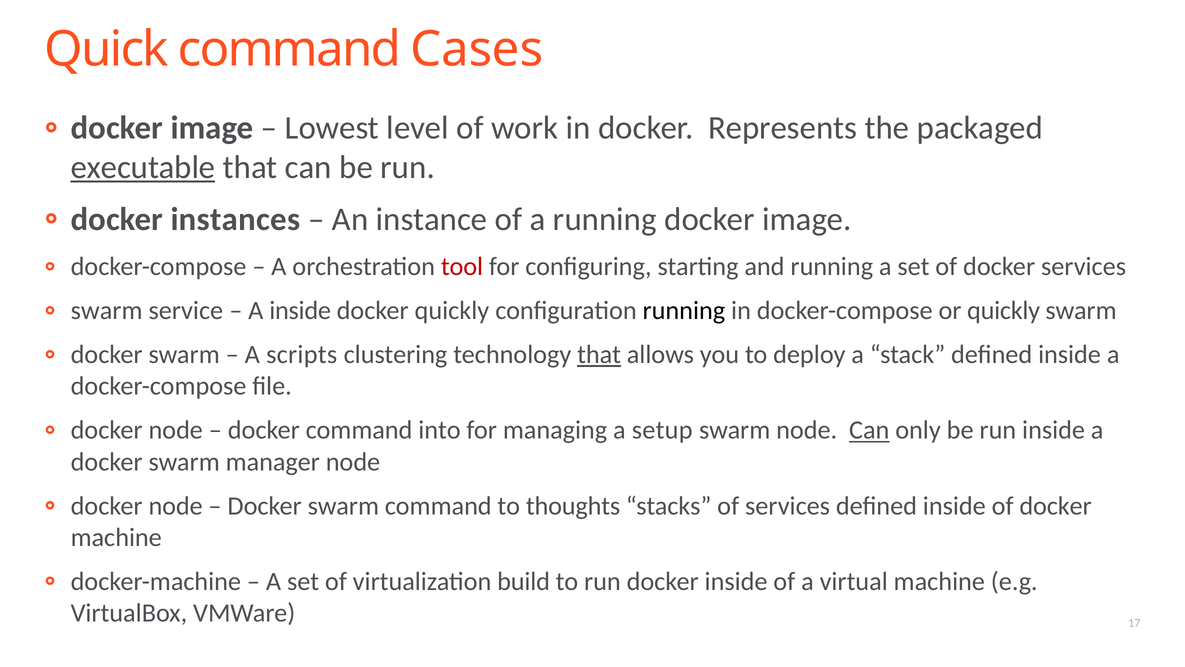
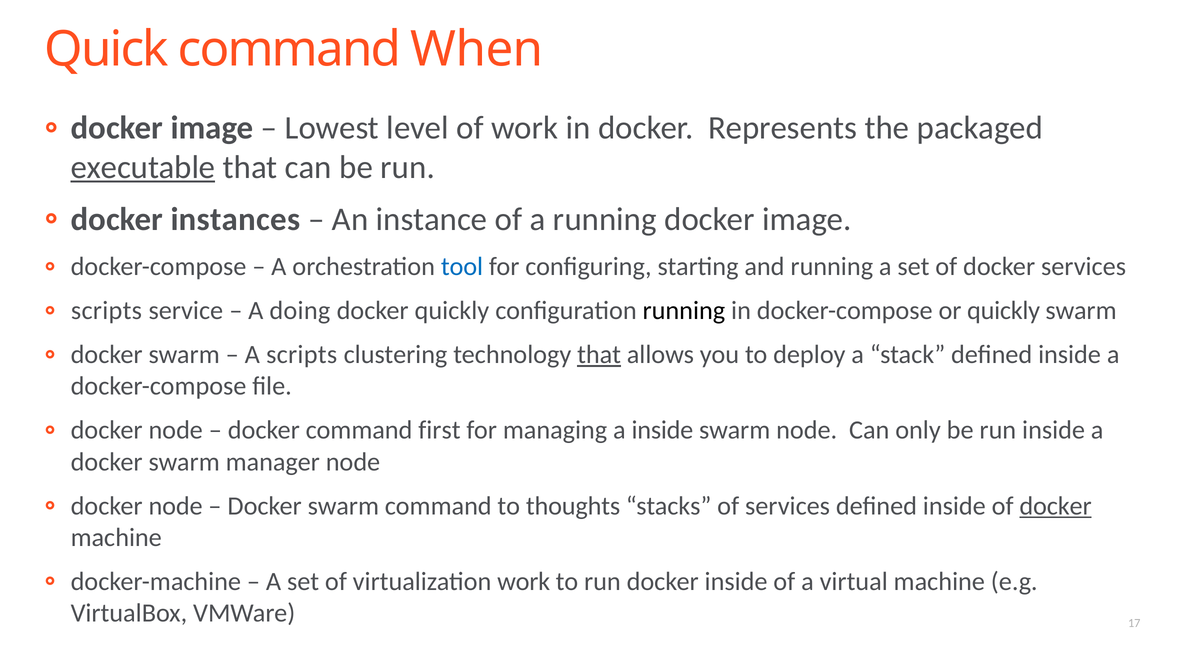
Cases: Cases -> When (477, 49)
tool colour: red -> blue (462, 267)
swarm: swarm -> scripts (106, 311)
A inside: inside -> doing (300, 311)
into: into -> first (439, 430)
a setup: setup -> inside (662, 430)
Can underline: present -> none (869, 430)
docker underline: none -> present (1056, 506)
virtualization build: build -> work (524, 581)
